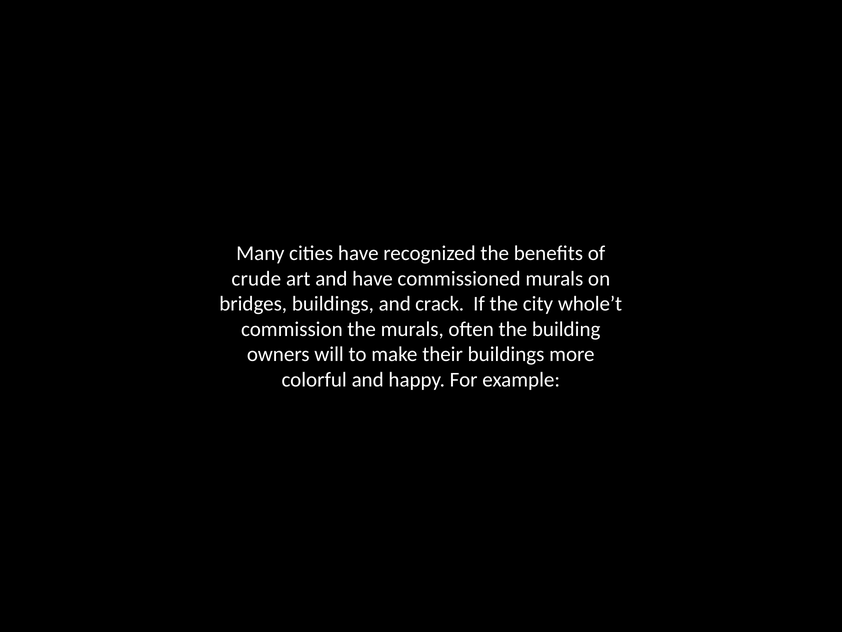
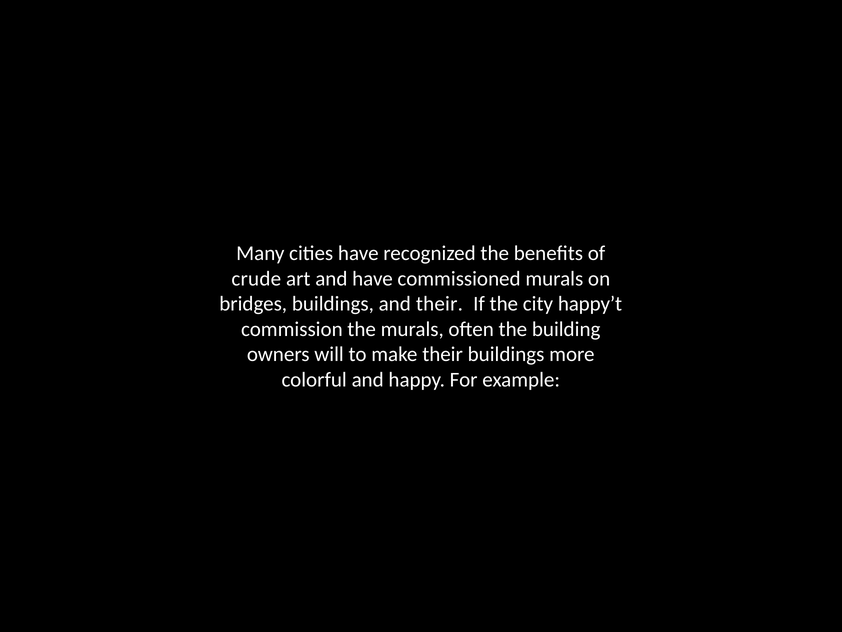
and crack: crack -> their (439, 304)
whole’t: whole’t -> happy’t (590, 304)
